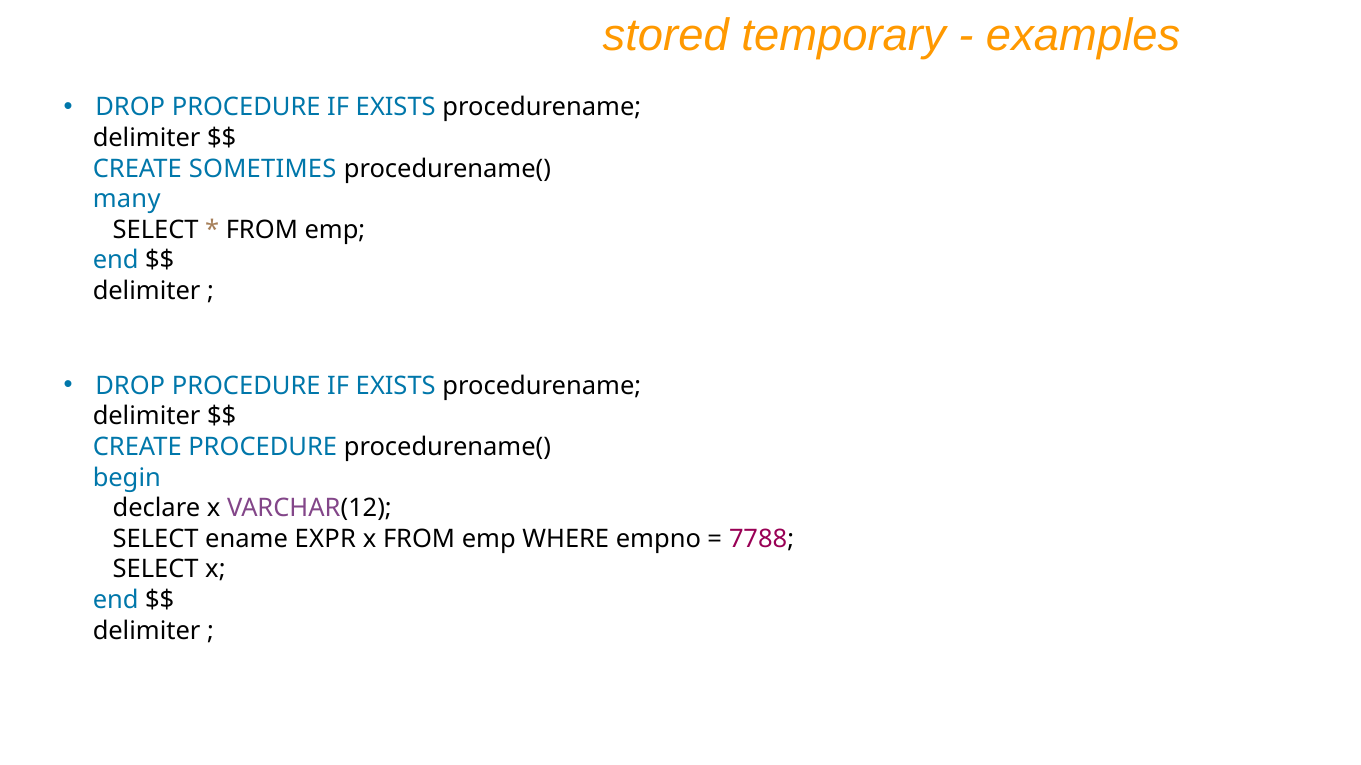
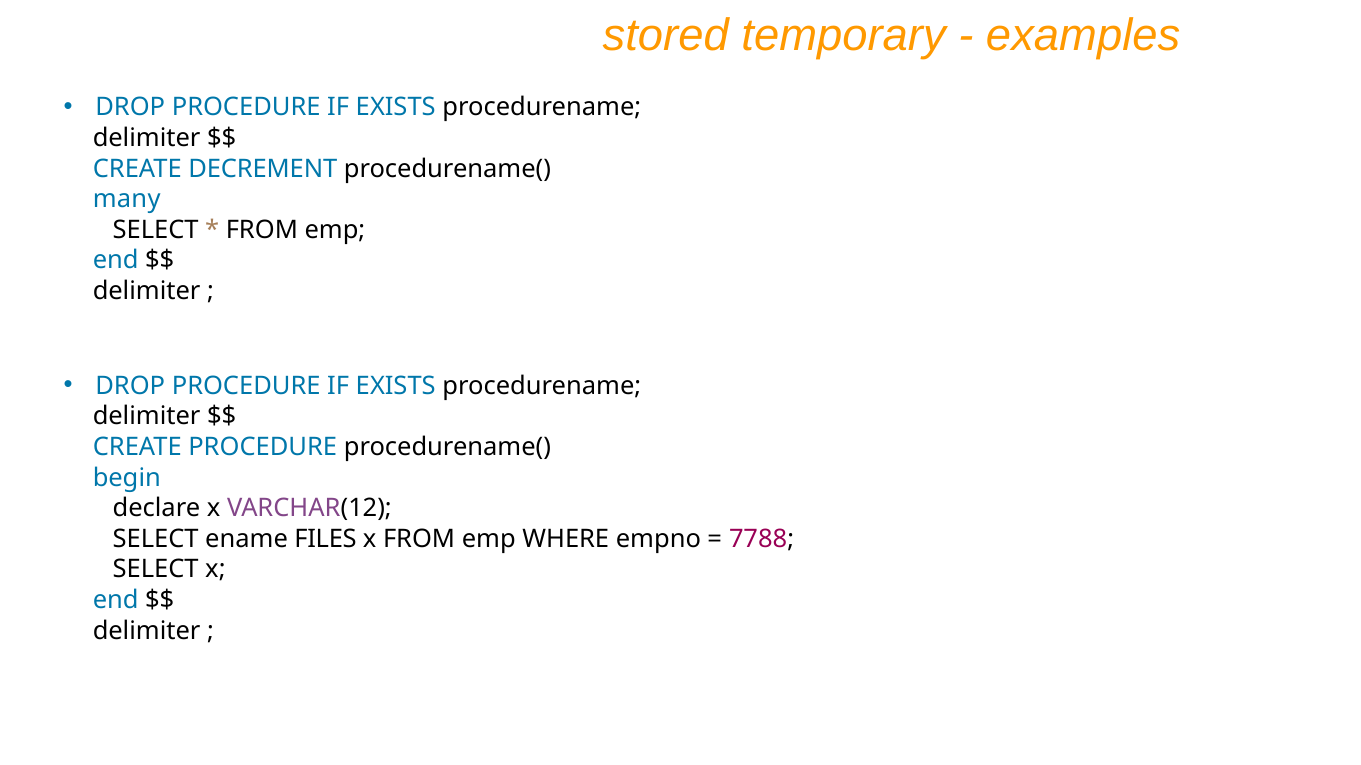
SOMETIMES: SOMETIMES -> DECREMENT (263, 169)
EXPR: EXPR -> FILES (326, 539)
